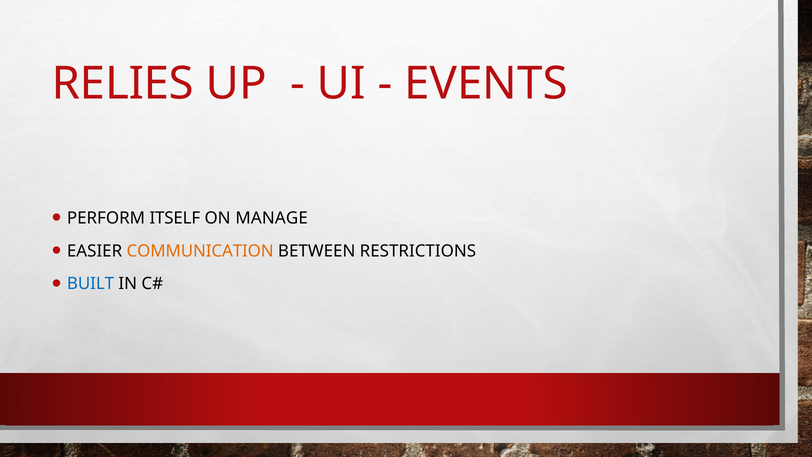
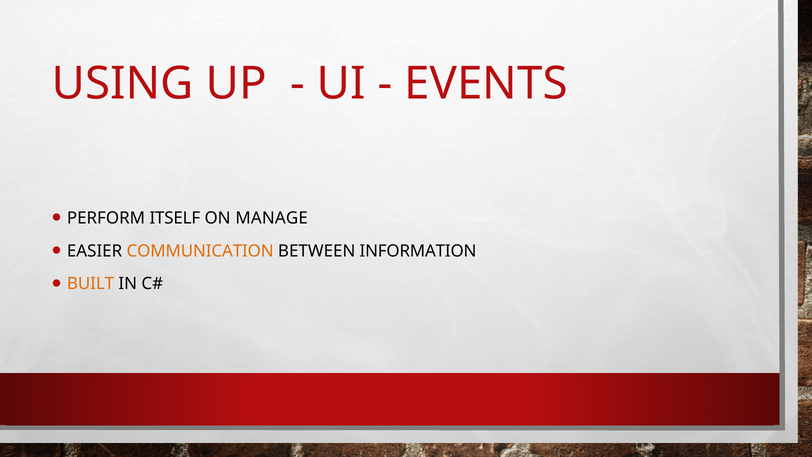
RELIES: RELIES -> USING (123, 84)
RESTRICTIONS: RESTRICTIONS -> INFORMATION (418, 251)
BUILT colour: blue -> orange (91, 284)
